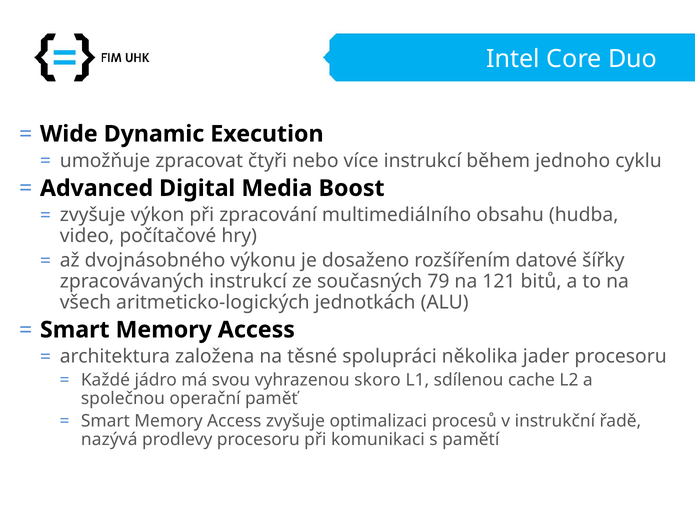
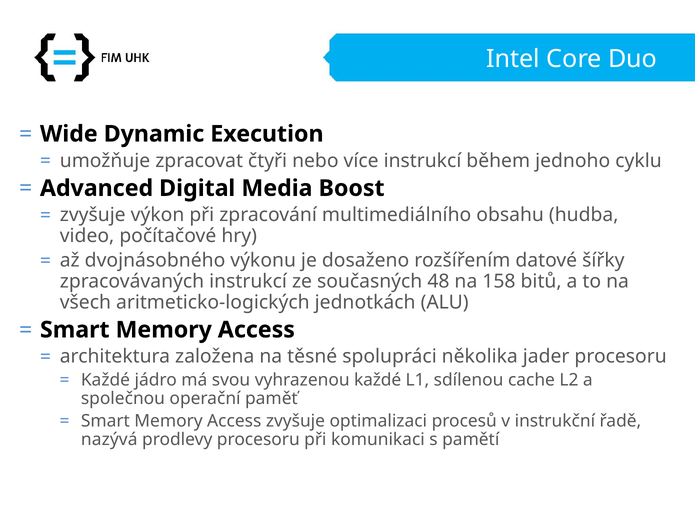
79: 79 -> 48 (438, 282)
121: 121 -> 158 (499, 282)
vyhrazenou skoro: skoro -> každé (378, 380)
